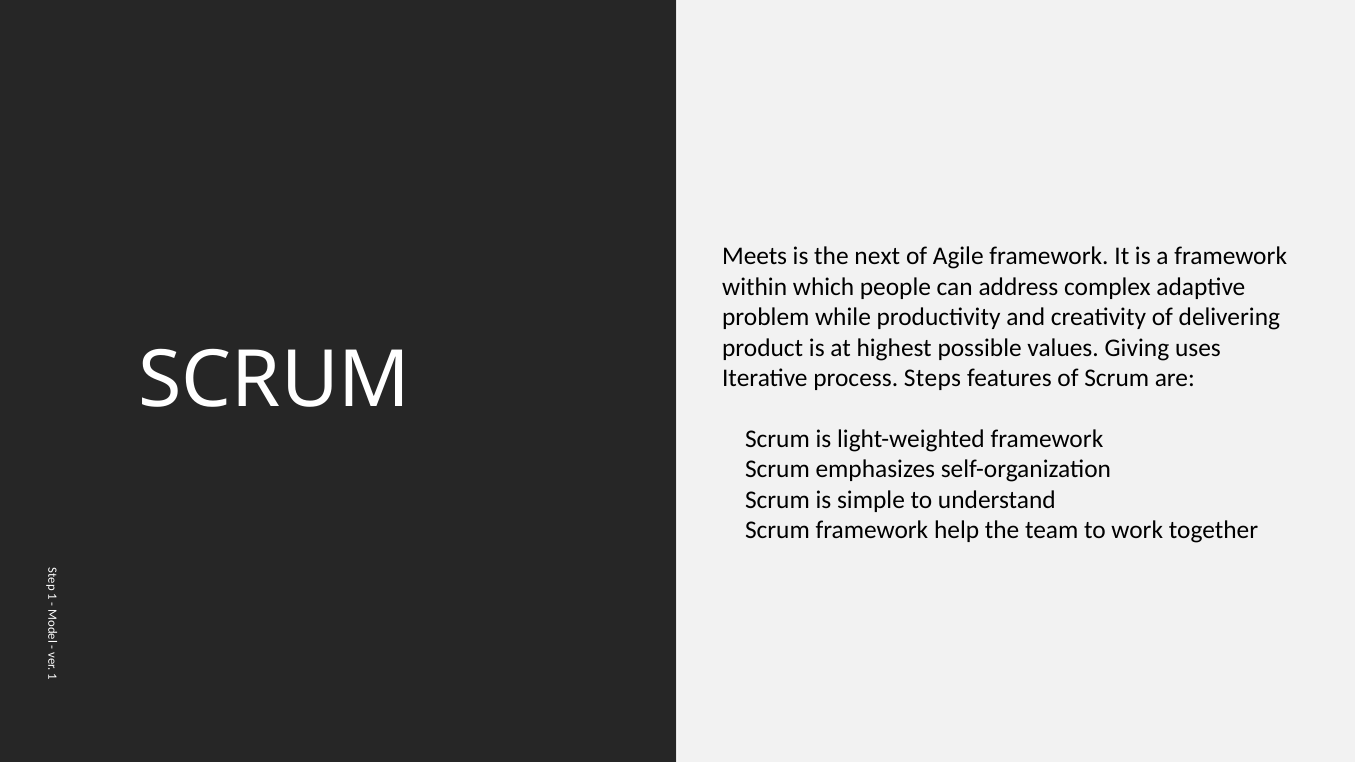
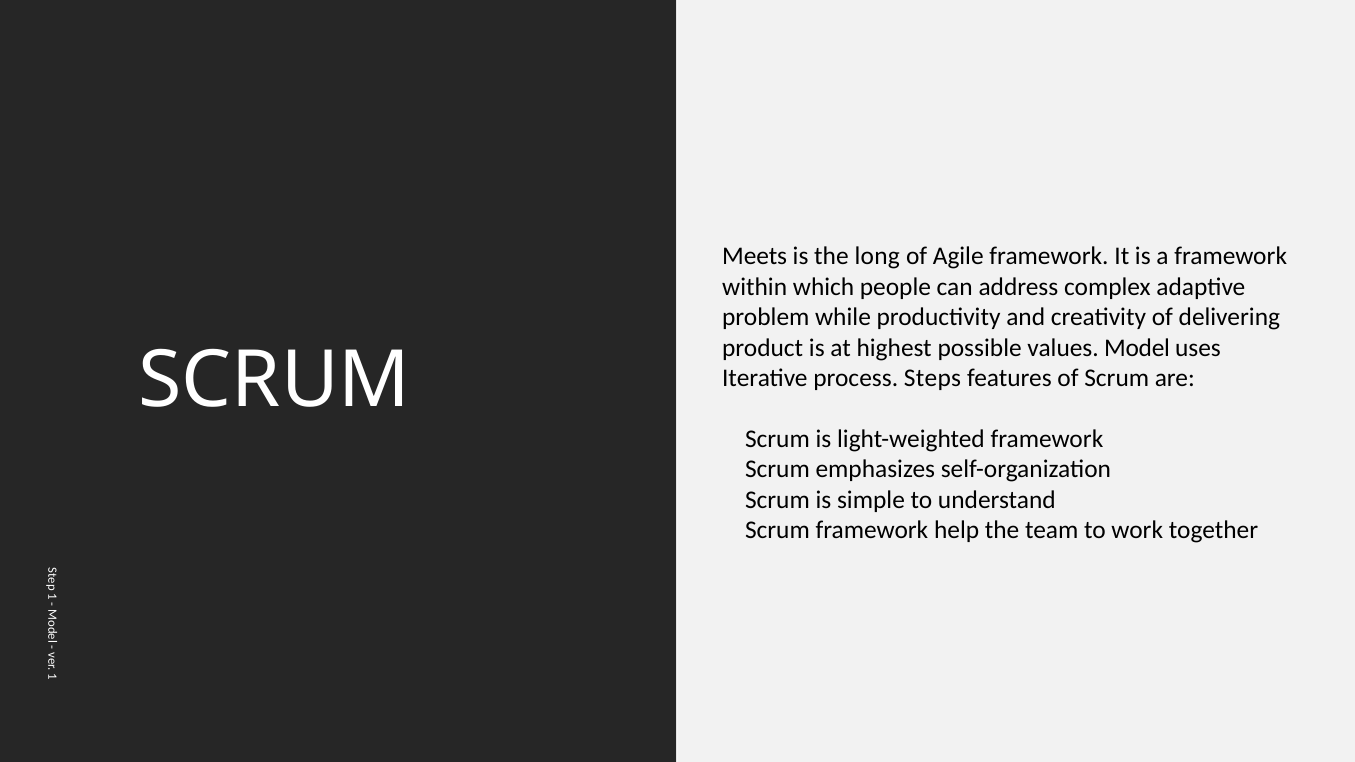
next: next -> long (877, 256)
Giving: Giving -> Model (1137, 348)
